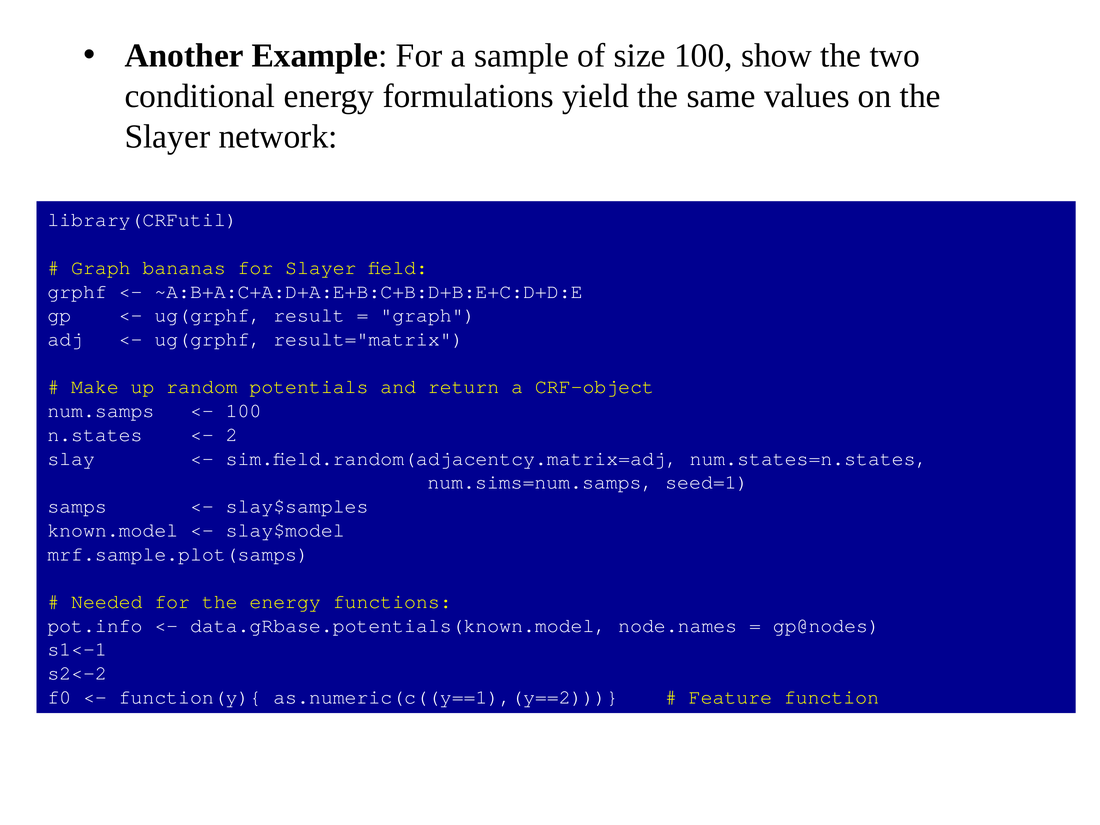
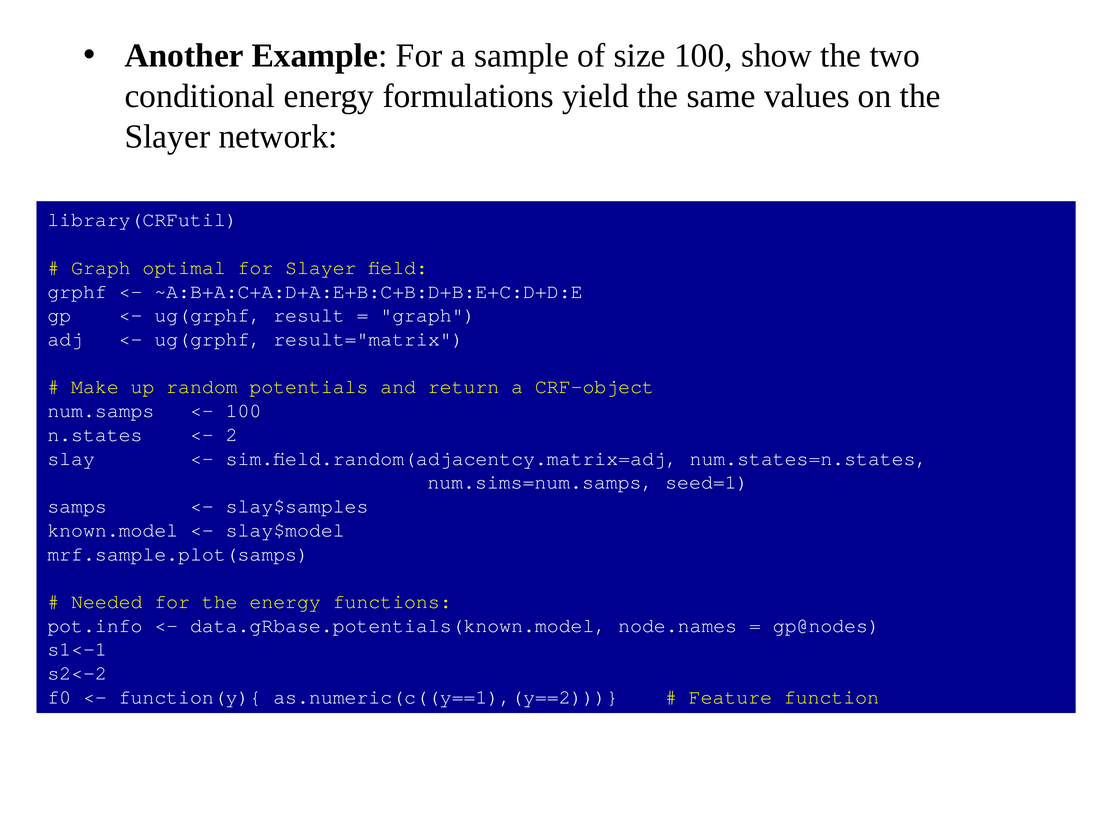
bananas: bananas -> optimal (184, 268)
